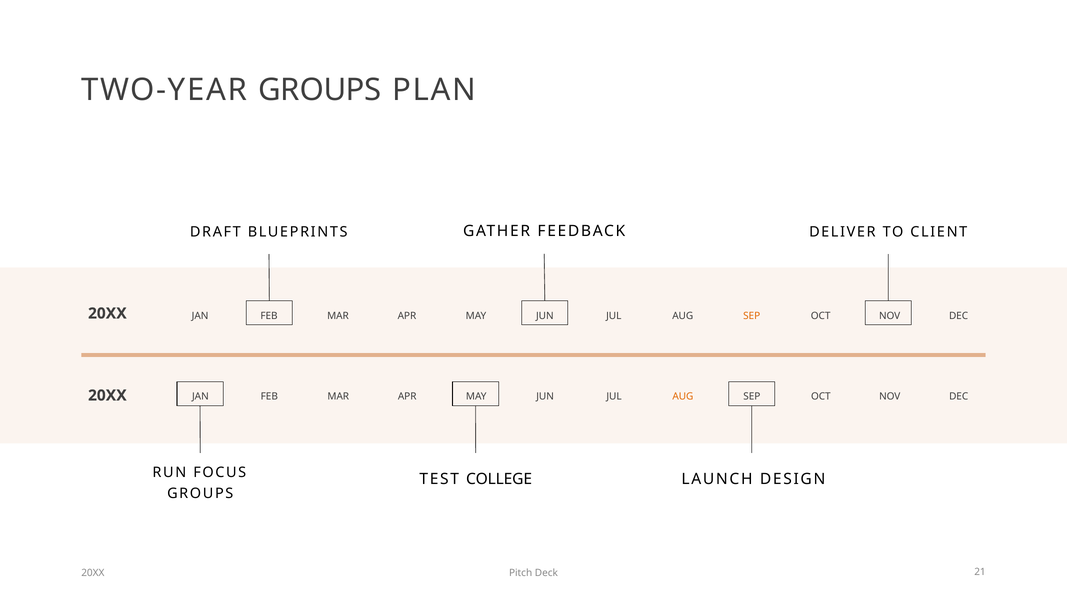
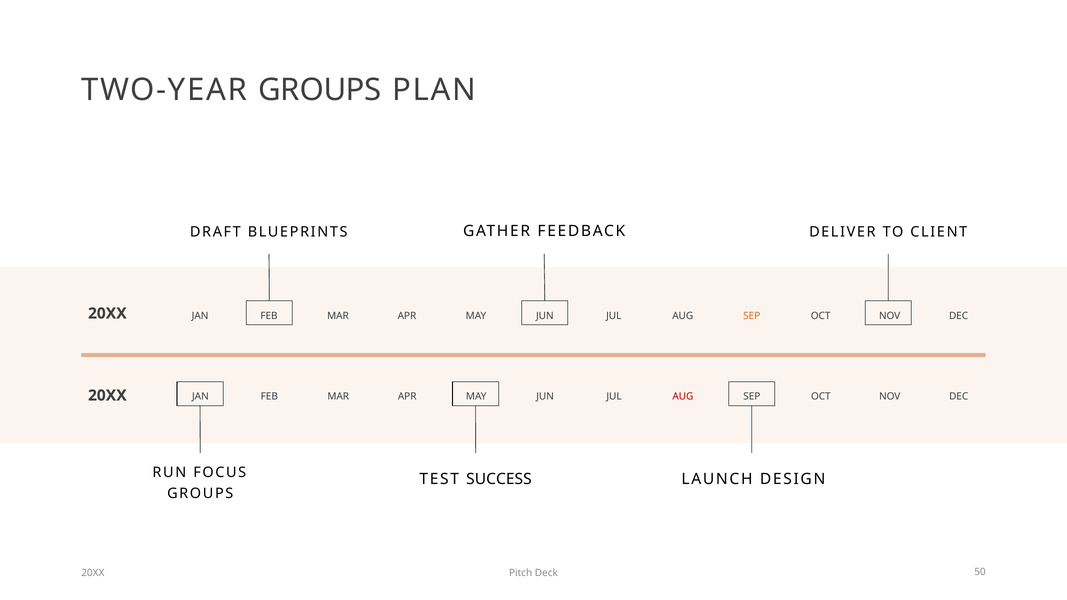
AUG colour: orange -> red (683, 397)
COLLEGE: COLLEGE -> SUCCESS (499, 479)
21: 21 -> 50 (980, 572)
